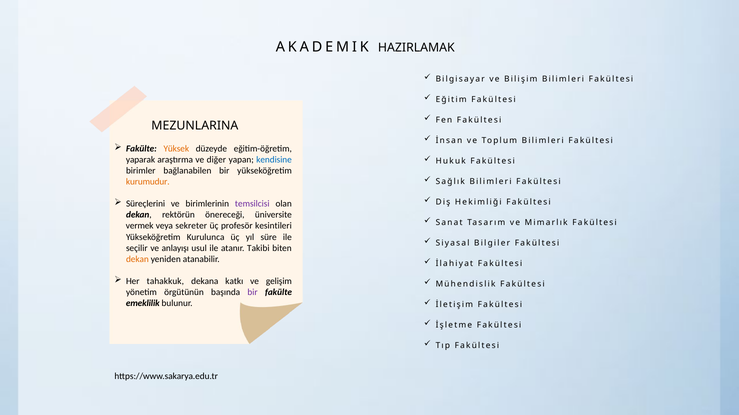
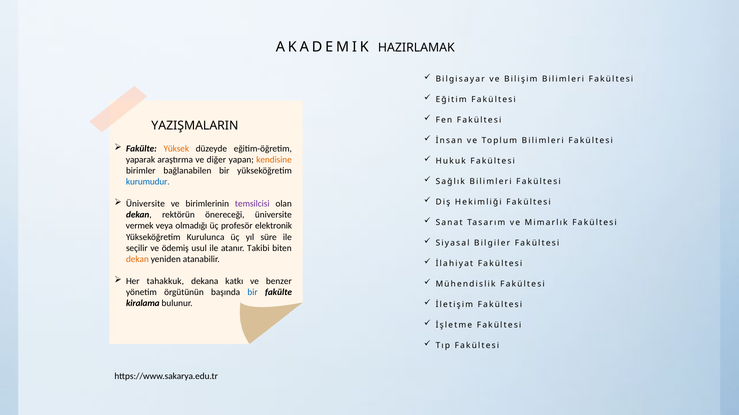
MEZUNLARINA: MEZUNLARINA -> YAZIŞMALARIN (195, 126)
kendisine colour: blue -> orange (274, 160)
kurumudur colour: orange -> blue (148, 182)
Süreçlerini: Süreçlerini -> Üniversite (145, 204)
sekreter: sekreter -> olmadığı (191, 226)
kesintileri: kesintileri -> elektronik (274, 226)
anlayışı: anlayışı -> ödemiş (175, 248)
gelişim: gelişim -> benzer (279, 282)
bir colour: purple -> blue (253, 293)
emeklilik: emeklilik -> kiralama (143, 304)
